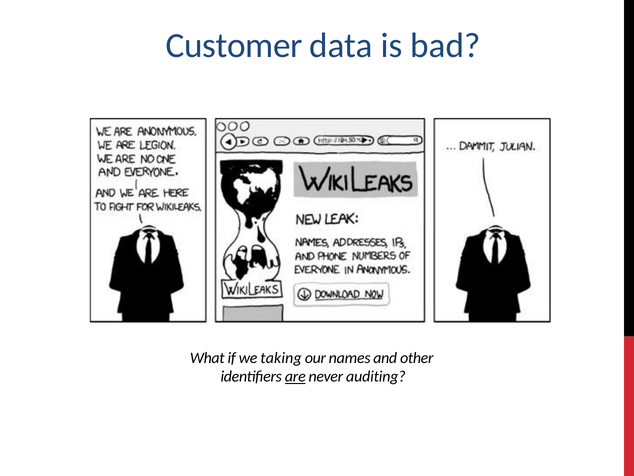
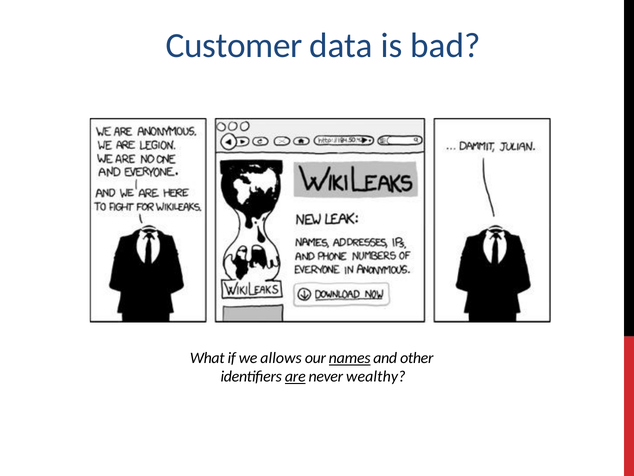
taking: taking -> allows (281, 358)
names underline: none -> present (350, 358)
auditing: auditing -> wealthy (376, 376)
